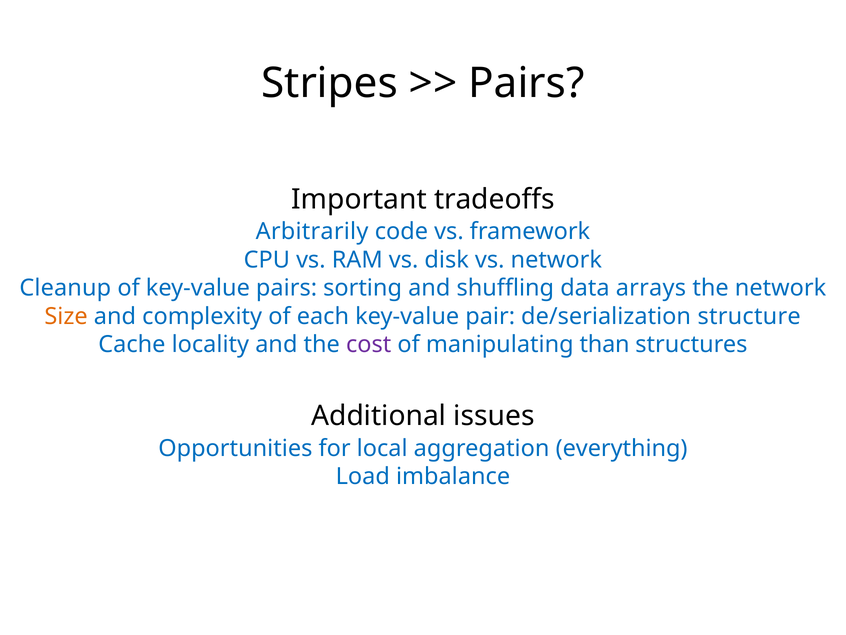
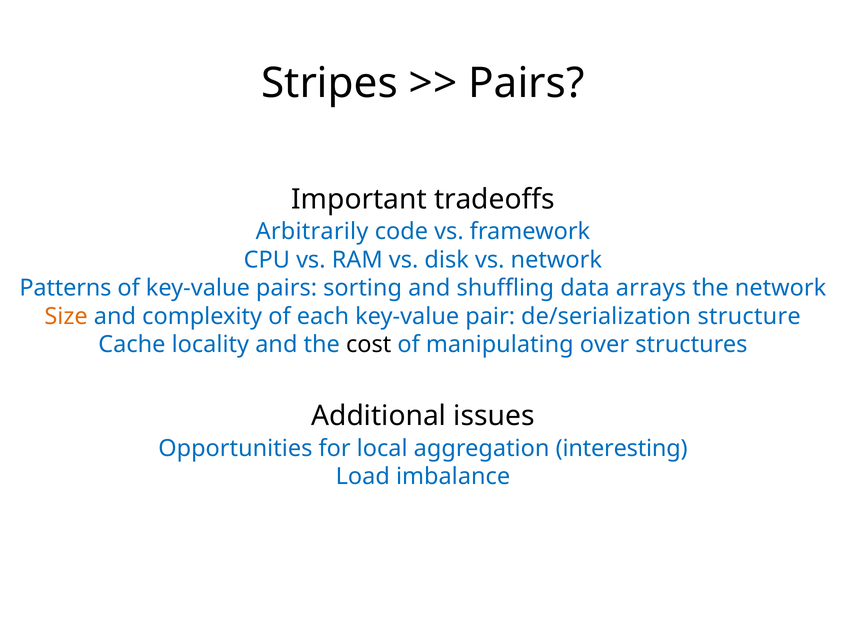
Cleanup: Cleanup -> Patterns (65, 288)
cost colour: purple -> black (369, 344)
than: than -> over (604, 344)
everything: everything -> interesting (622, 448)
